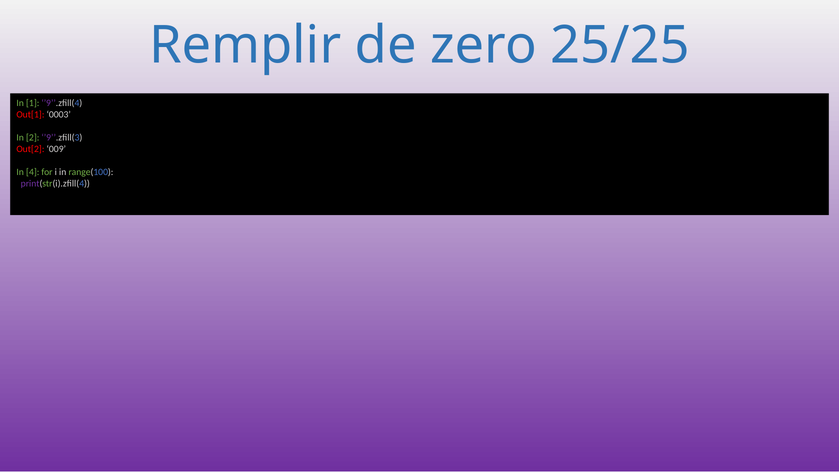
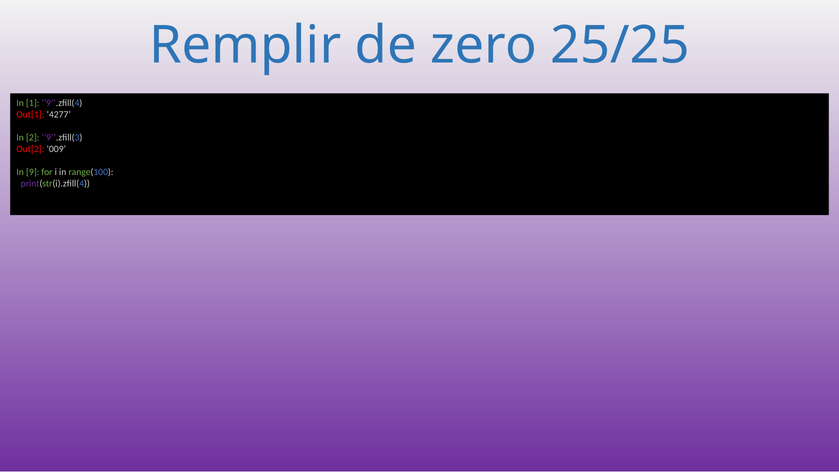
0003: 0003 -> 4277 (59, 114)
4: 4 -> 9 (33, 172)
